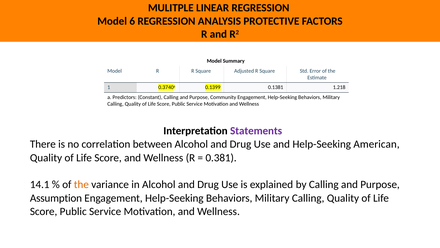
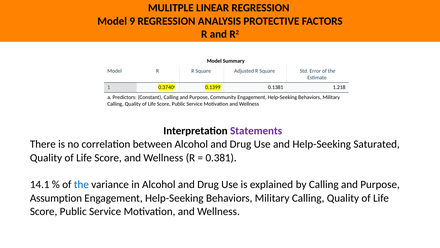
6: 6 -> 9 (132, 21)
American: American -> Saturated (377, 144)
the colour: orange -> blue (81, 184)
